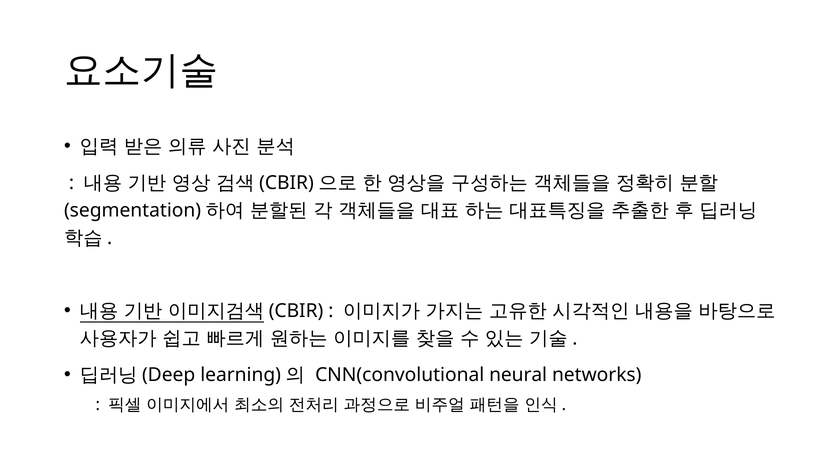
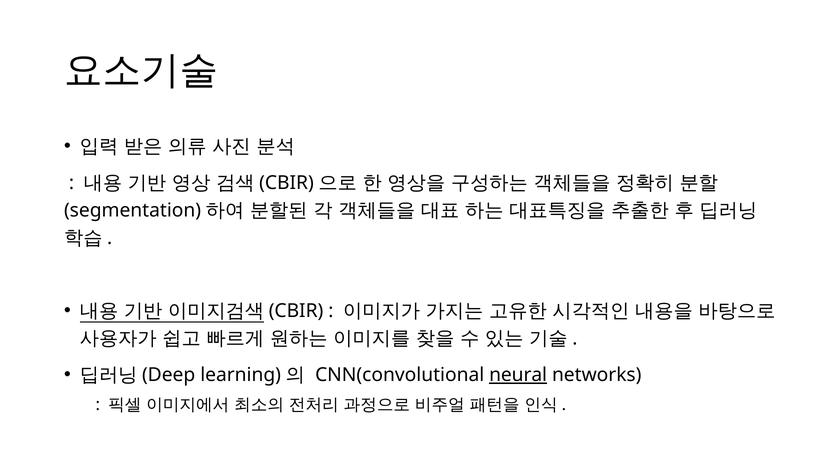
neural underline: none -> present (518, 375)
